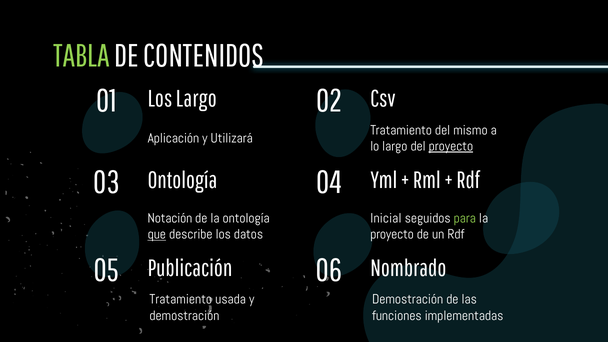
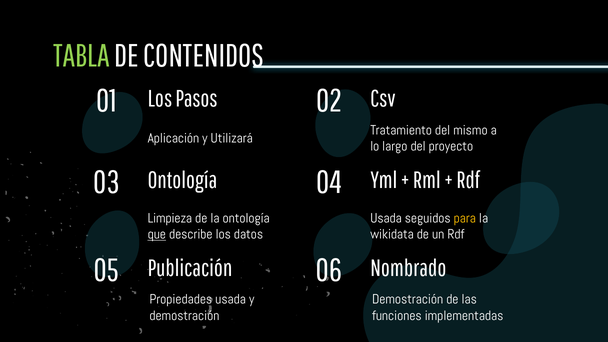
Los Largo: Largo -> Pasos (197, 99)
proyecto underline: present -> none (451, 146)
Notación: Notación -> Limpieza (170, 218)
Inicial: Inicial -> Usada (386, 218)
para colour: light green -> yellow (465, 218)
proyecto: proyecto -> wikidata (392, 234)
Tratamiento: Tratamiento -> Propiedades (181, 300)
